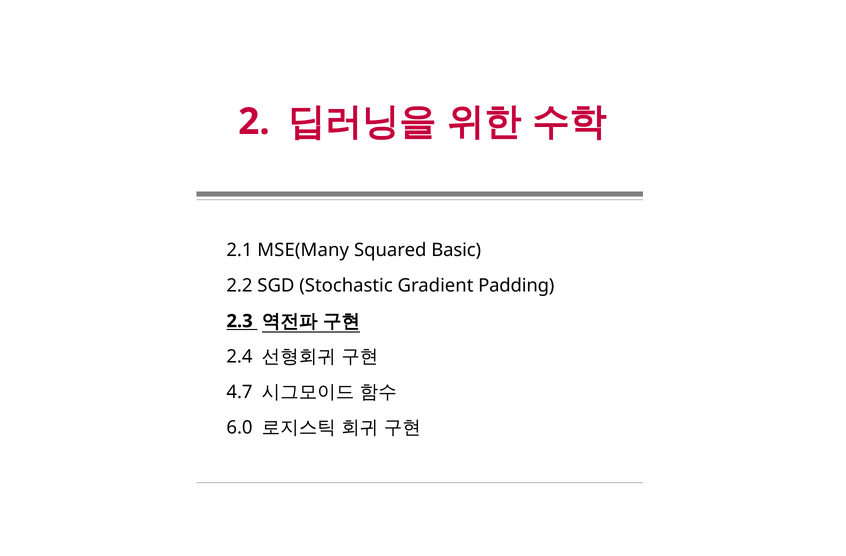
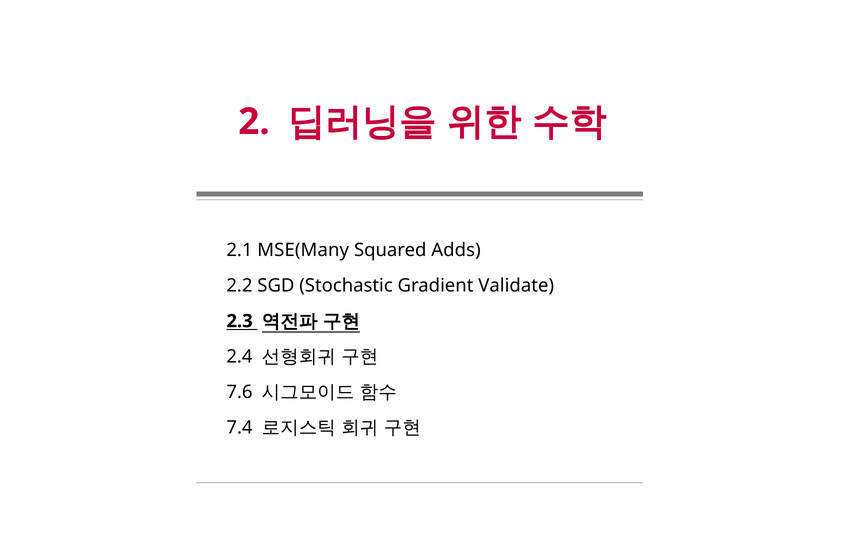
Basic: Basic -> Adds (456, 250)
Padding: Padding -> Validate (516, 285)
4.7: 4.7 -> 7.6 (240, 392)
6.0: 6.0 -> 7.4 (240, 427)
